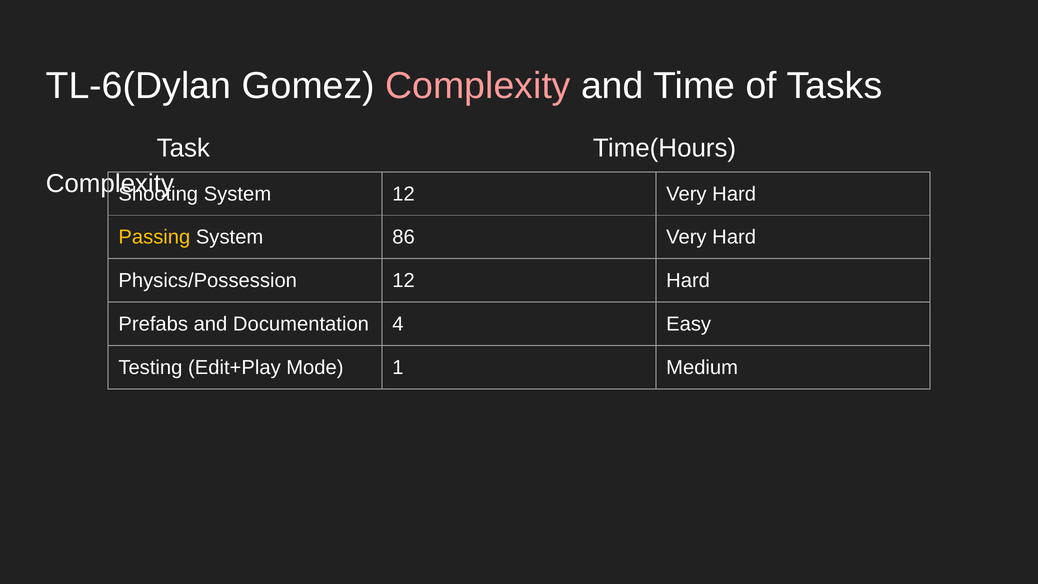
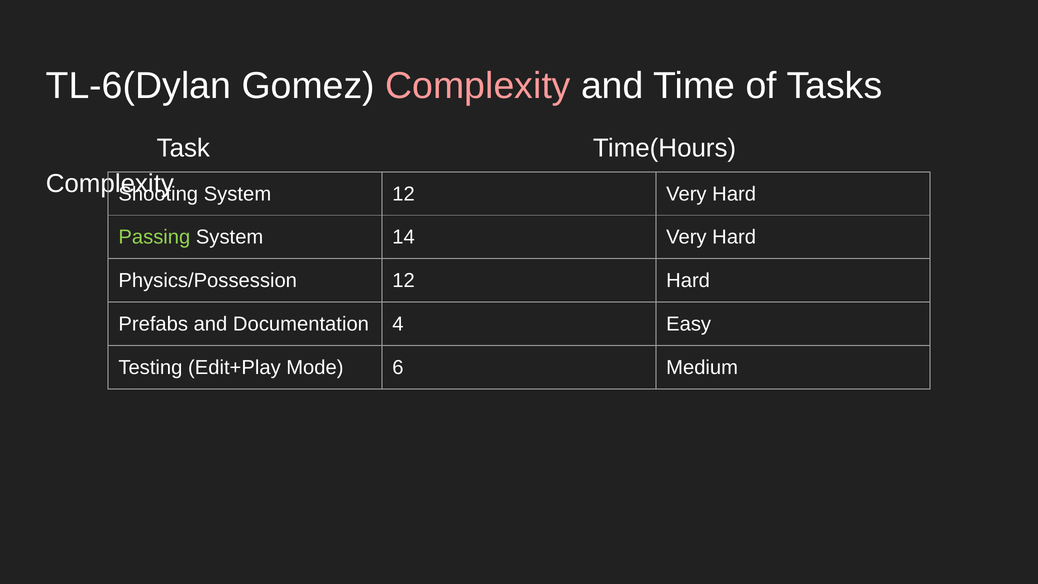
Passing colour: yellow -> light green (154, 237)
86: 86 -> 14 (404, 237)
1: 1 -> 6 (398, 367)
